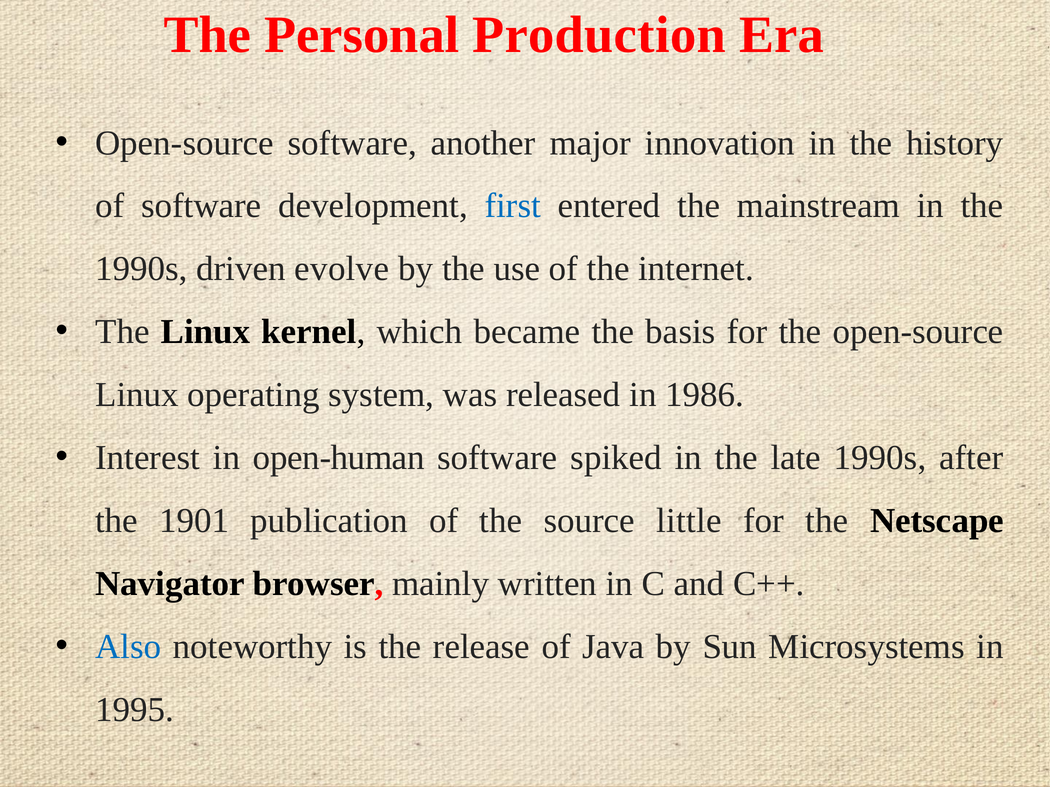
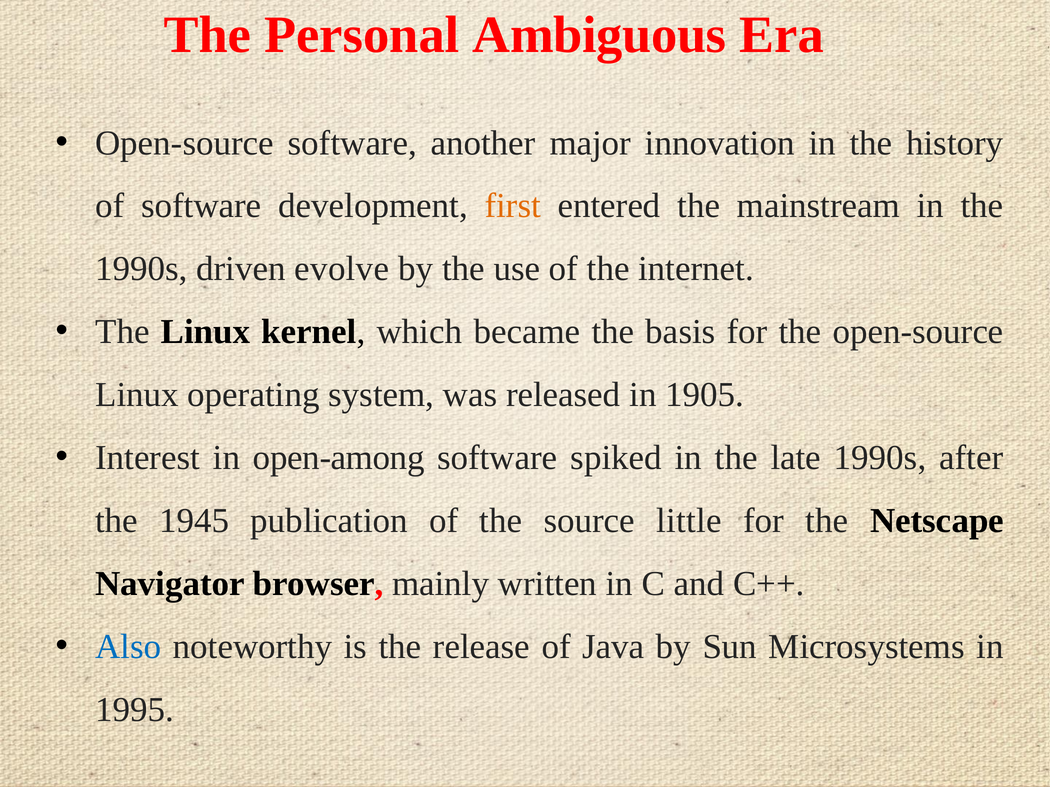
Production: Production -> Ambiguous (599, 35)
first colour: blue -> orange (513, 206)
1986: 1986 -> 1905 (705, 395)
open-human: open-human -> open-among (339, 458)
1901: 1901 -> 1945 (194, 521)
